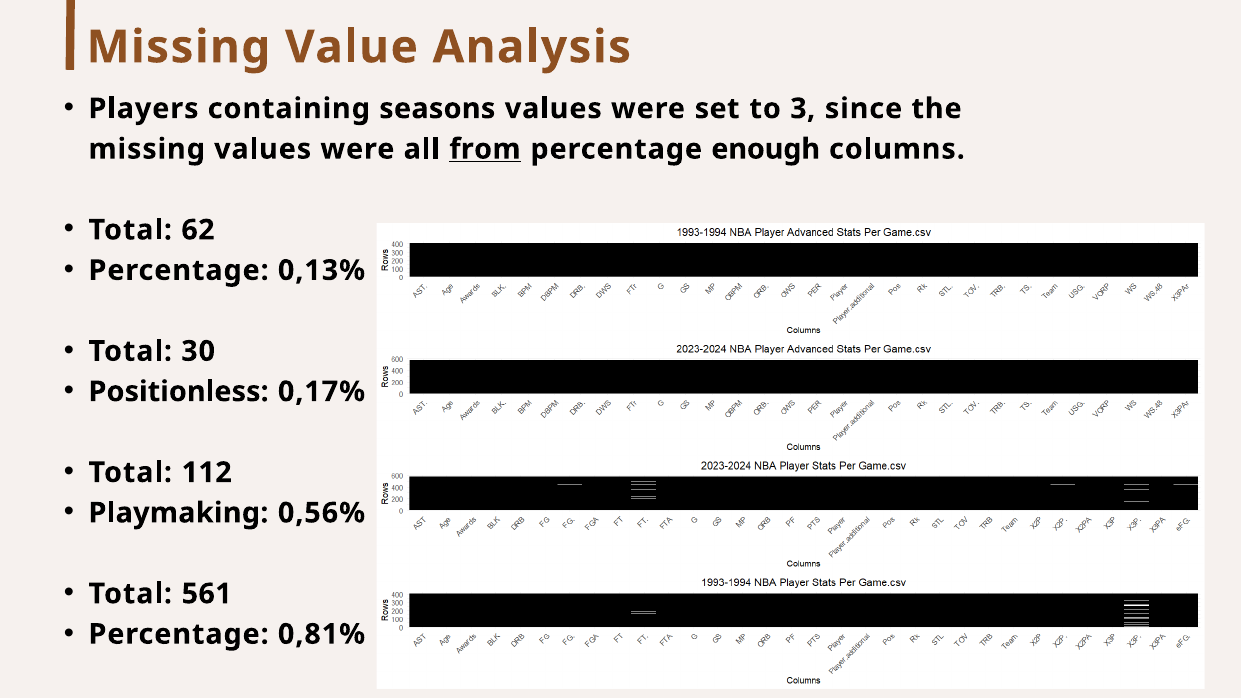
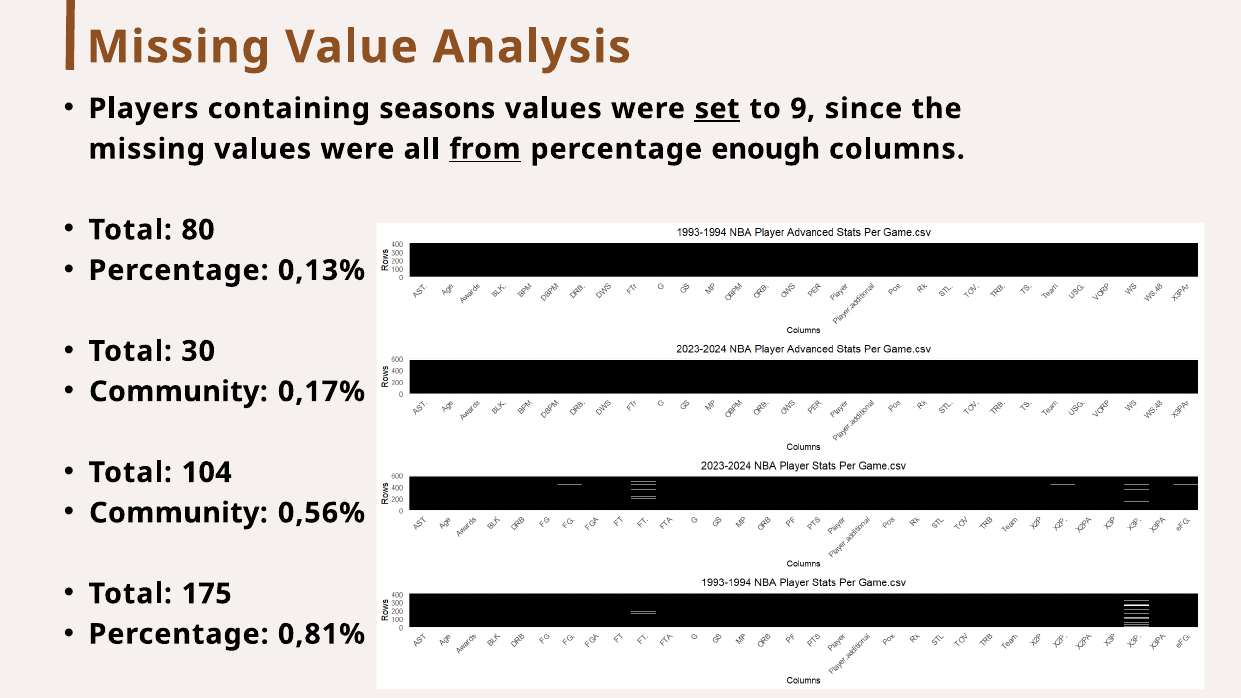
set underline: none -> present (717, 109)
3: 3 -> 9 (803, 109)
62: 62 -> 80 (198, 230)
Positionless: Positionless -> Community (178, 392)
112: 112 -> 104 (207, 473)
Playmaking: Playmaking -> Community (178, 513)
561: 561 -> 175 (207, 594)
